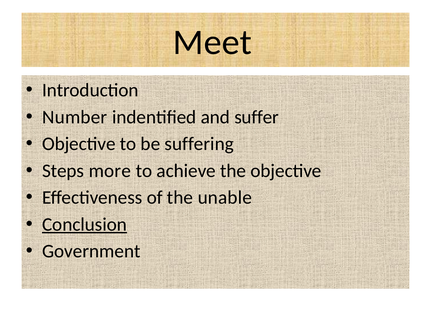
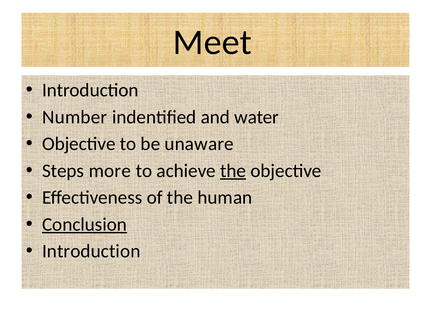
suffer: suffer -> water (257, 117)
suffering: suffering -> unaware (199, 144)
the underline: none -> present (233, 171)
unable: unable -> human (225, 198)
Government: Government -> Introduction (91, 251)
